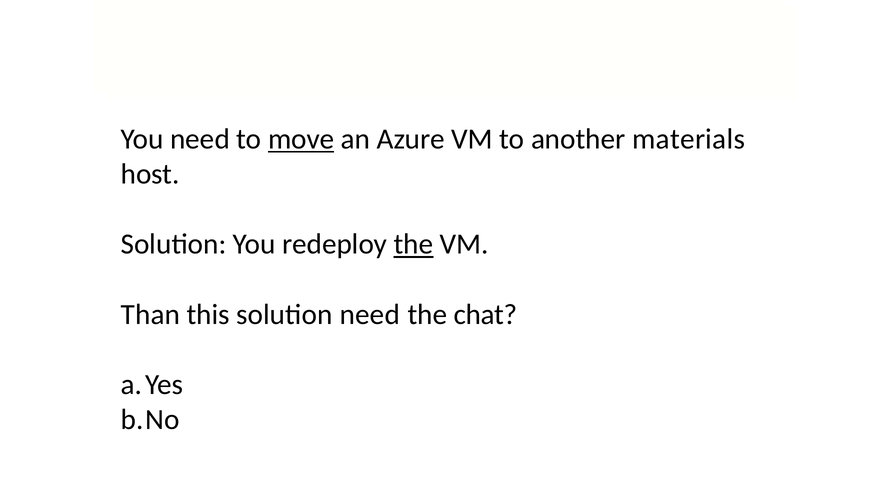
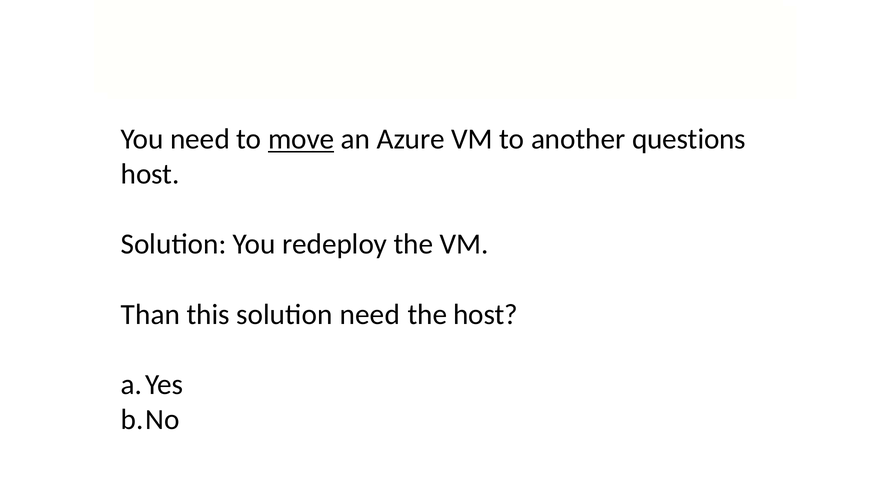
materials: materials -> questions (689, 139)
the underline: present -> none (413, 244)
the chat: chat -> host (486, 315)
